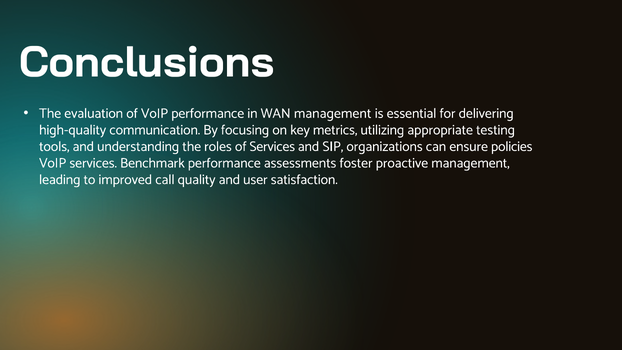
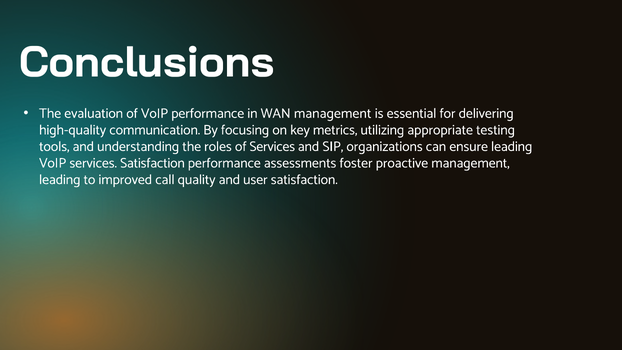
ensure policies: policies -> leading (512, 146)
services Benchmark: Benchmark -> Satisfaction (152, 163)
